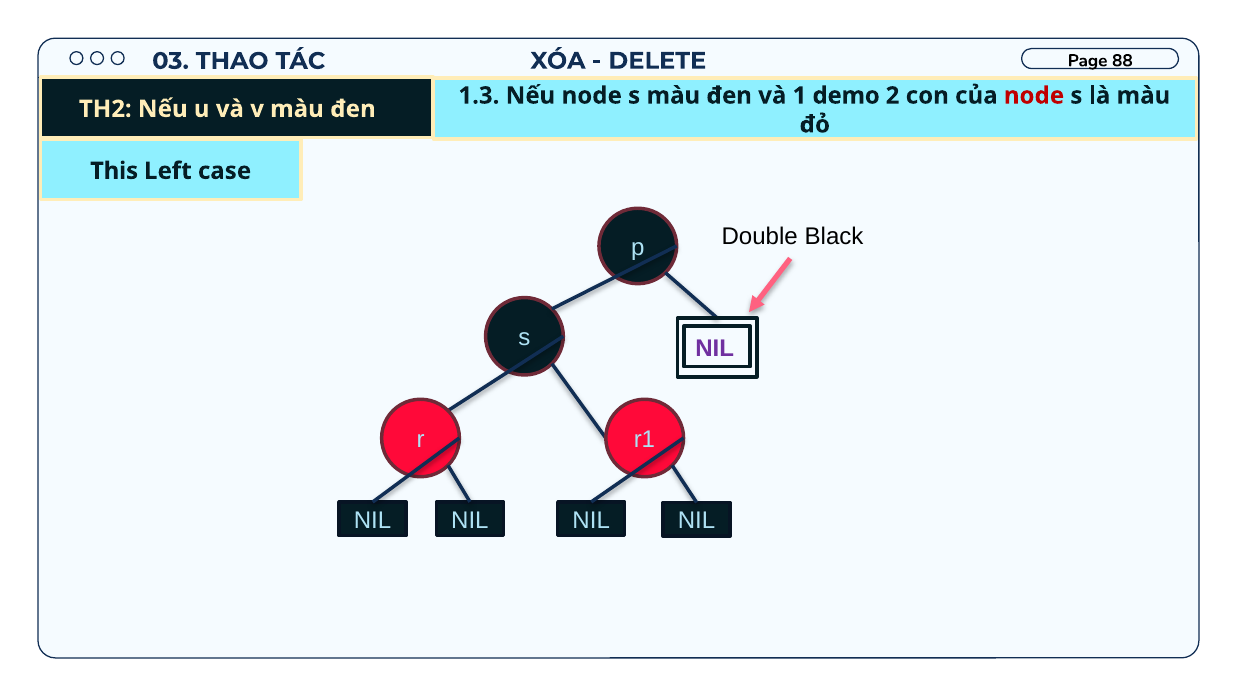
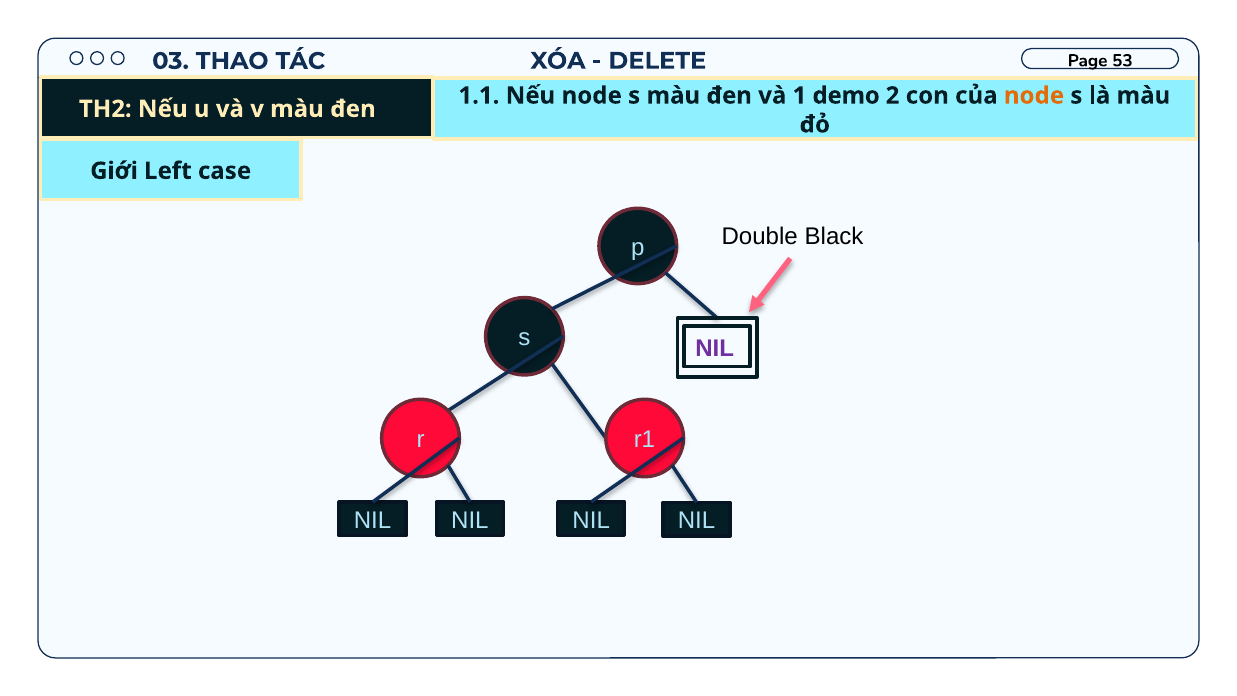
88: 88 -> 53 (1122, 61)
1.3: 1.3 -> 1.1 (479, 96)
node colour: red -> orange (1034, 96)
This: This -> Giới (114, 171)
